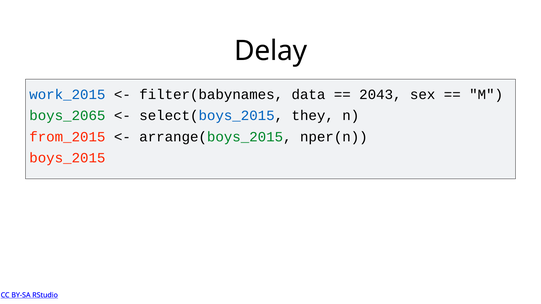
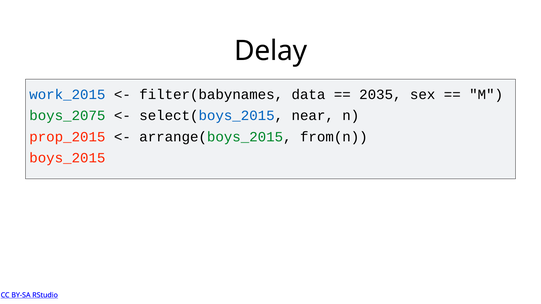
2043: 2043 -> 2035 (380, 95)
boys_2065: boys_2065 -> boys_2075 (67, 116)
they: they -> near (313, 116)
from_2015: from_2015 -> prop_2015 (67, 137)
nper(n: nper(n -> from(n (334, 137)
